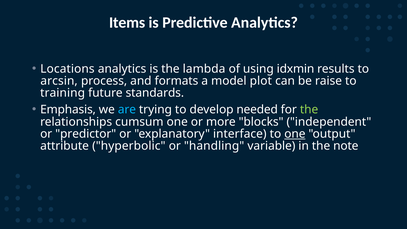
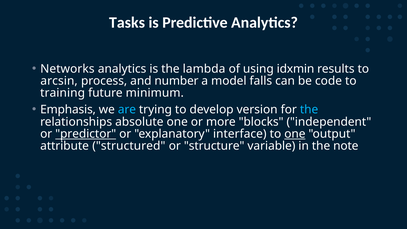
Items: Items -> Tasks (127, 23)
Locations: Locations -> Networks (67, 69)
formats: formats -> number (177, 81)
plot: plot -> falls (261, 81)
raise: raise -> code (328, 81)
standards: standards -> minimum (155, 93)
needed: needed -> version (257, 110)
the colour: light green -> light blue (309, 110)
cumsum: cumsum -> absolute (139, 122)
predictor underline: none -> present (86, 134)
hyperbolic: hyperbolic -> structured (129, 146)
handling: handling -> structure (214, 146)
